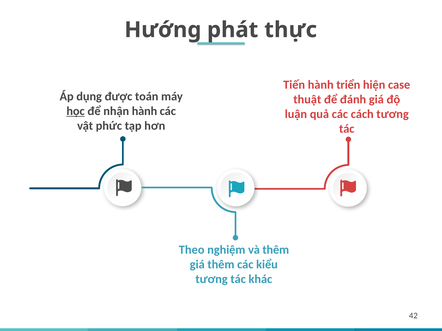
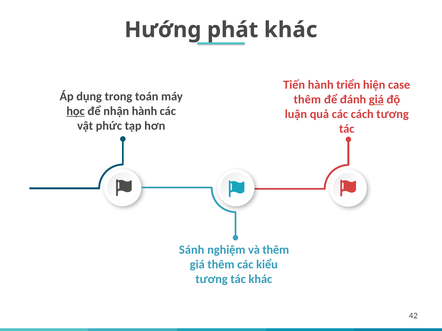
thực: thực -> khác (291, 30)
được: được -> trong (118, 97)
thuật: thuật -> thêm (307, 100)
giá underline: none -> present (376, 100)
Theo: Theo -> Sánh (192, 250)
